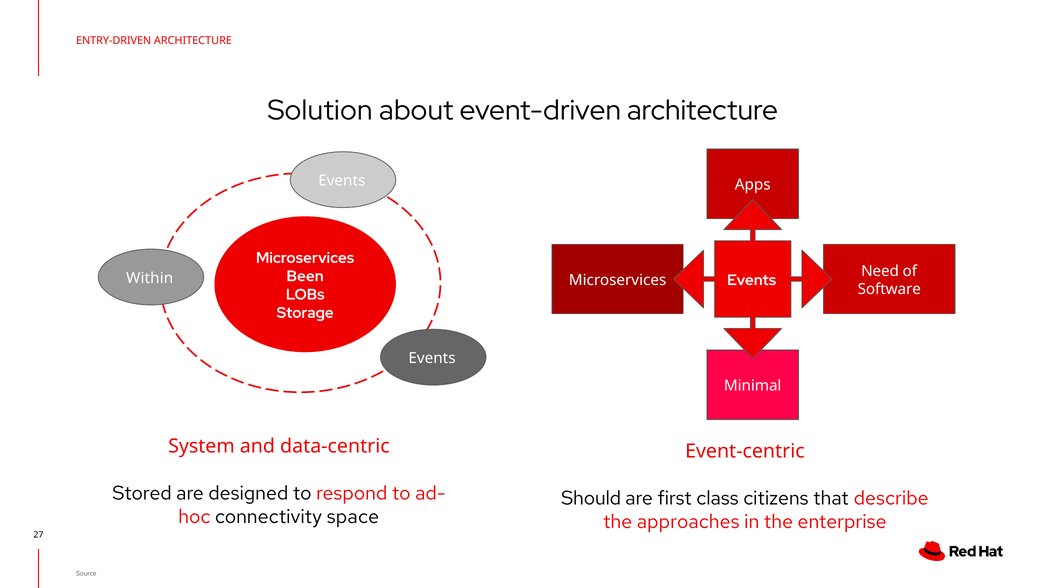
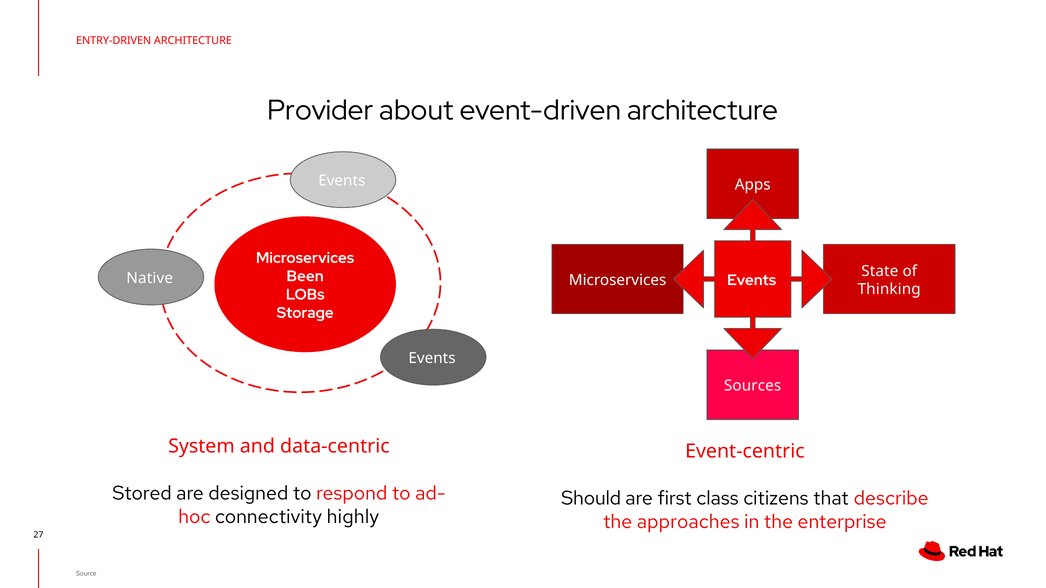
Solution: Solution -> Provider (320, 110)
Need: Need -> State (880, 271)
Within: Within -> Native (150, 278)
Software: Software -> Thinking (889, 289)
Minimal: Minimal -> Sources (753, 386)
space: space -> highly (353, 517)
